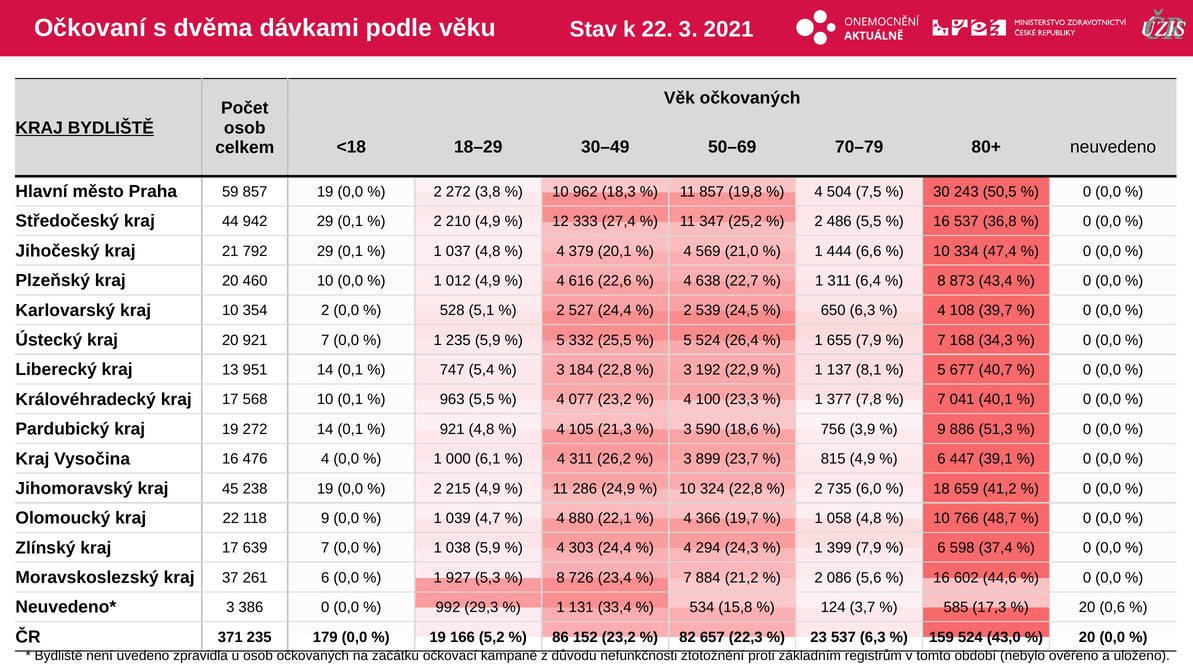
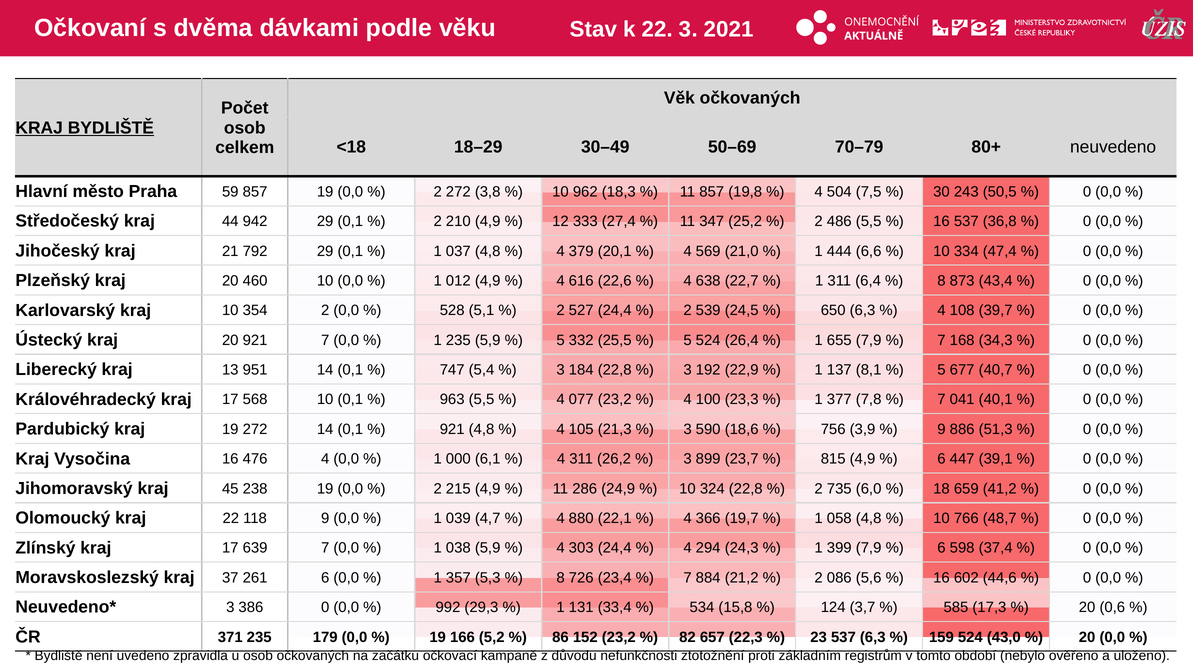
927: 927 -> 357 (458, 578)
